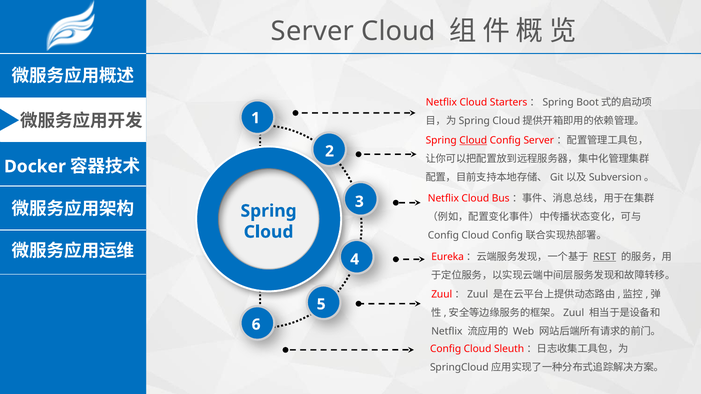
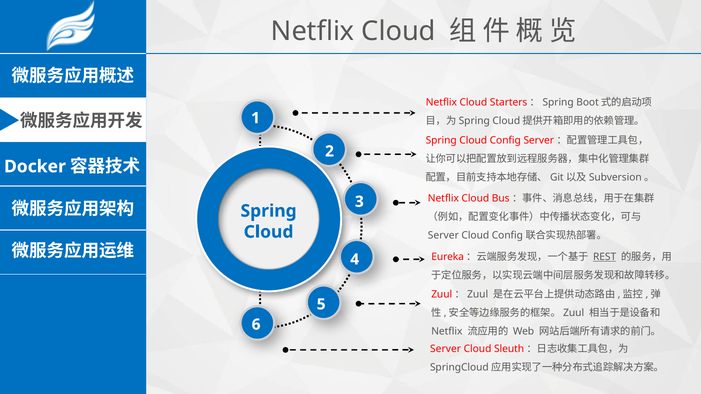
Server: Server -> Netflix (313, 31)
Cloud underline: present -> none (473, 141)
Config: Config -> Server (443, 235)
Config: Config -> Server (446, 349)
